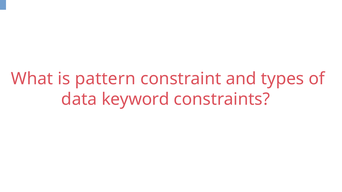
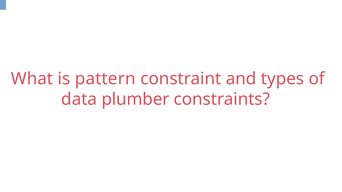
keyword: keyword -> plumber (135, 99)
